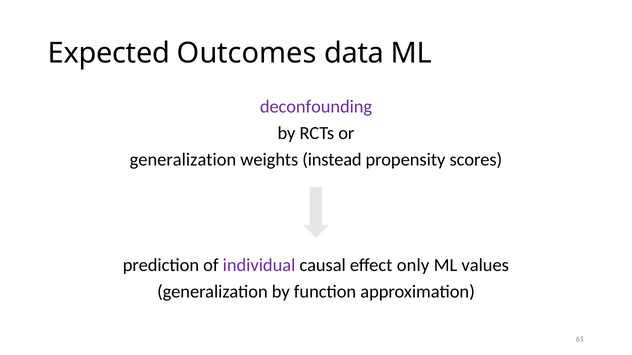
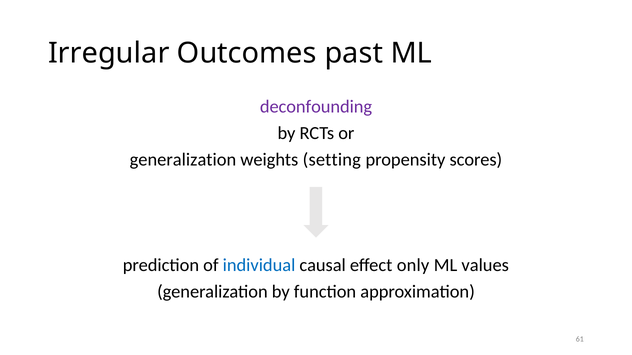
Expected: Expected -> Irregular (109, 53)
data: data -> past (354, 53)
instead: instead -> setting (332, 160)
individual colour: purple -> blue (259, 266)
